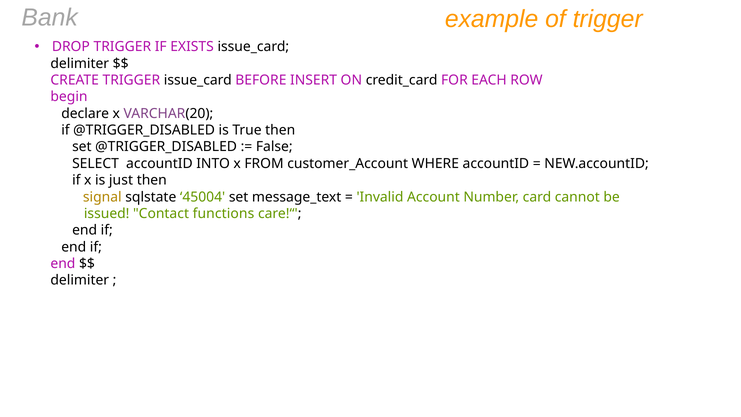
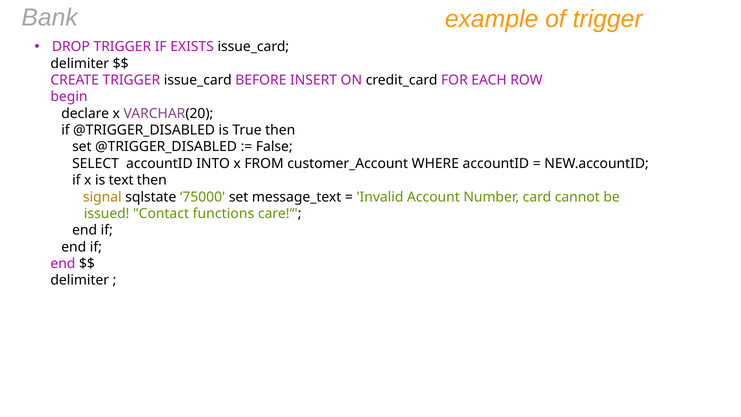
just: just -> text (121, 180)
45004: 45004 -> 75000 (203, 197)
